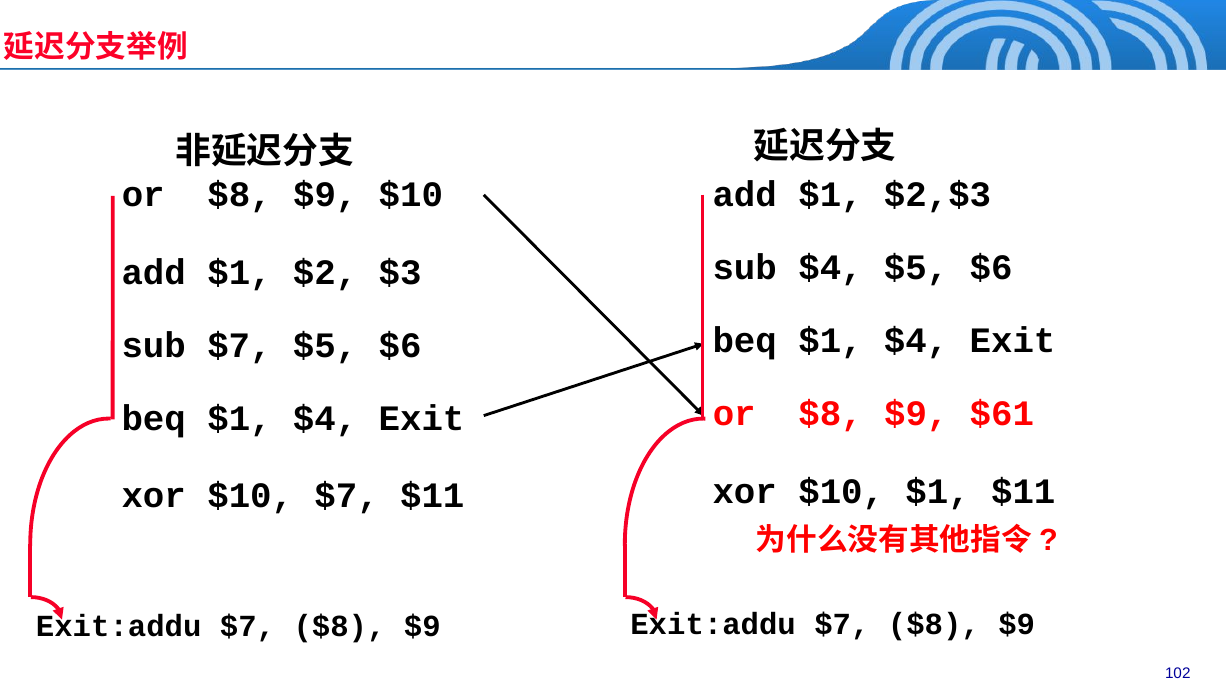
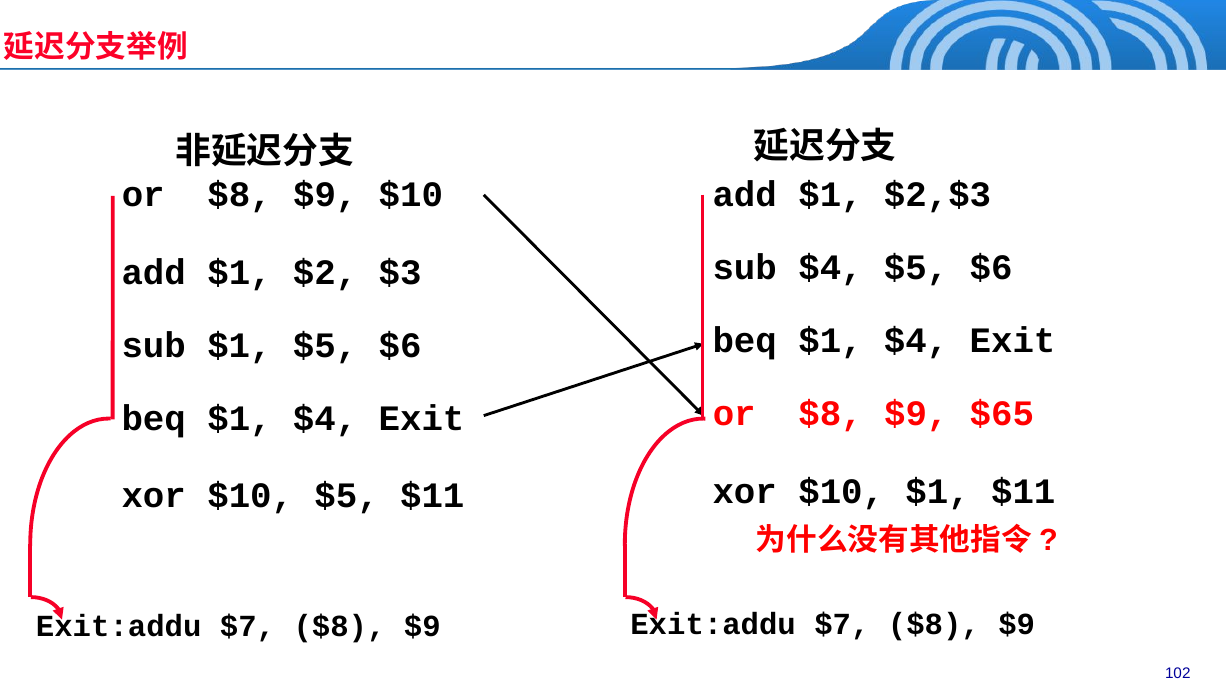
sub $7: $7 -> $1 (239, 346)
$61: $61 -> $65 (1002, 414)
$10 $7: $7 -> $5 (347, 497)
